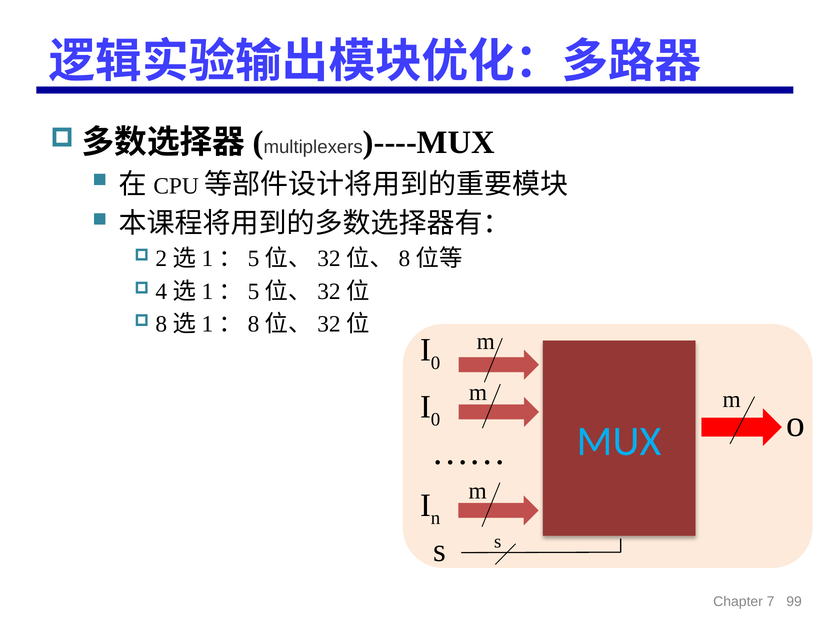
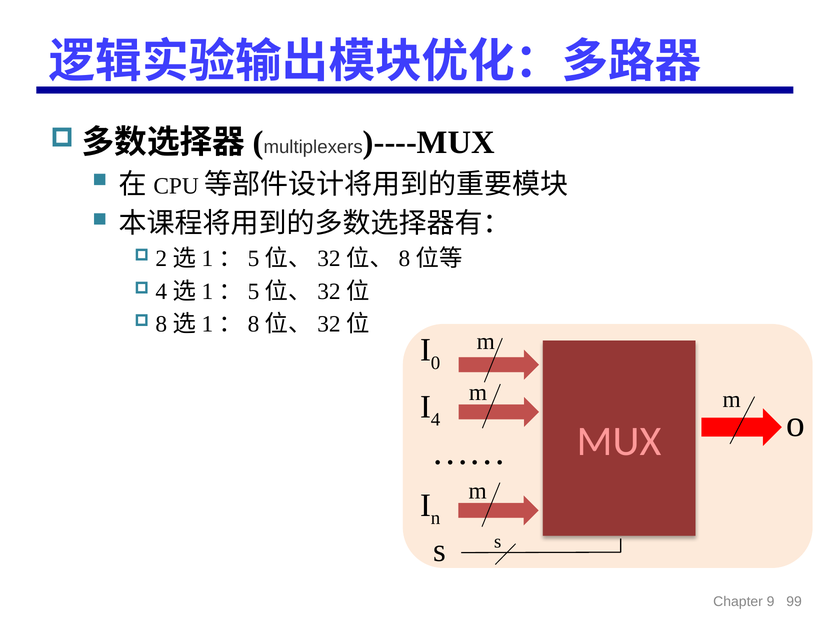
0: 0 -> 4 (436, 420)
MUX colour: light blue -> pink (619, 441)
7: 7 -> 9 (771, 602)
